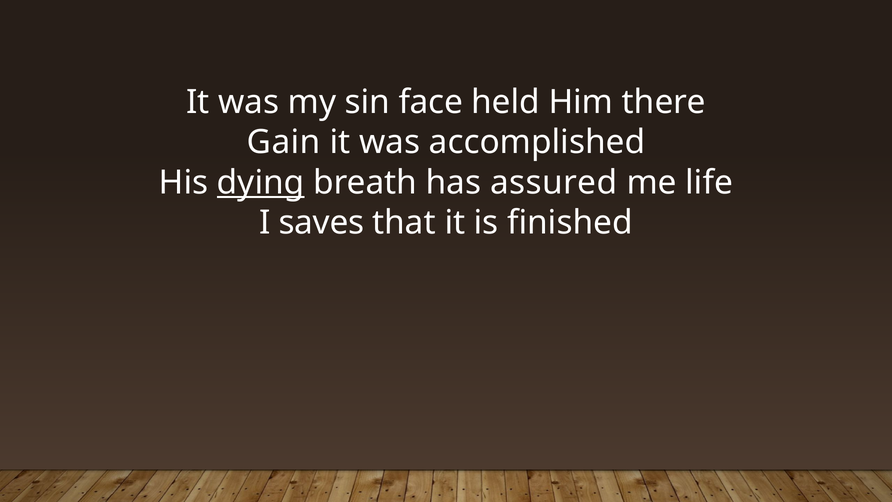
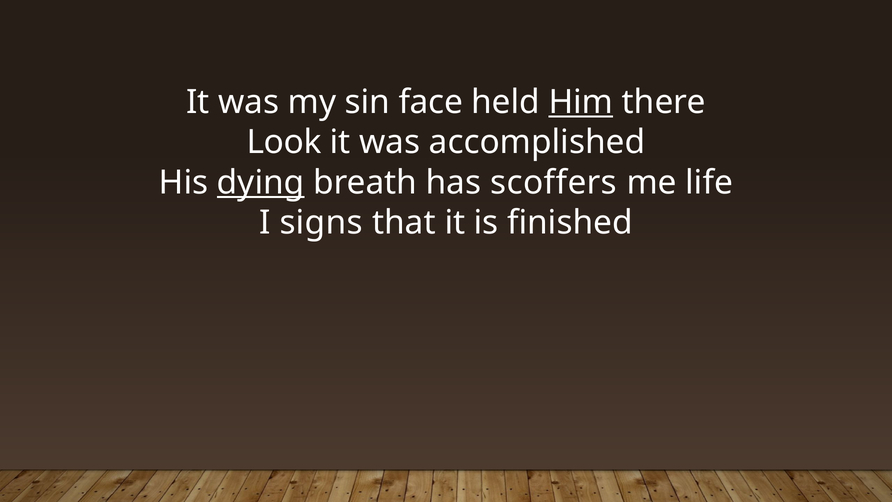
Him underline: none -> present (581, 102)
Gain: Gain -> Look (284, 142)
assured: assured -> scoffers (554, 182)
saves: saves -> signs (321, 223)
